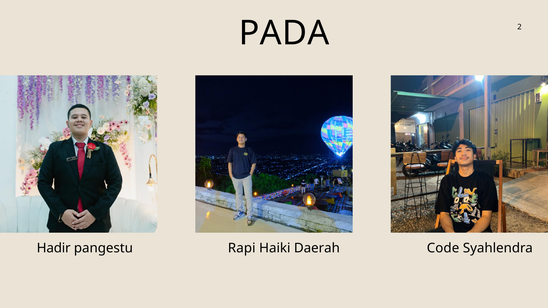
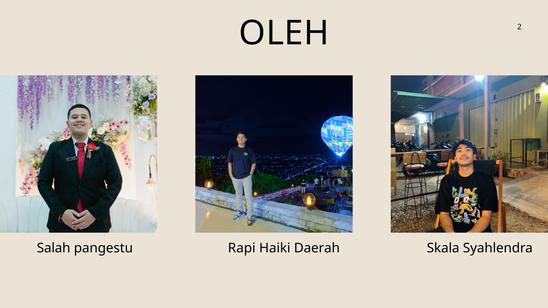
PADA: PADA -> OLEH (284, 33)
Hadir: Hadir -> Salah (54, 248)
Code: Code -> Skala (443, 248)
